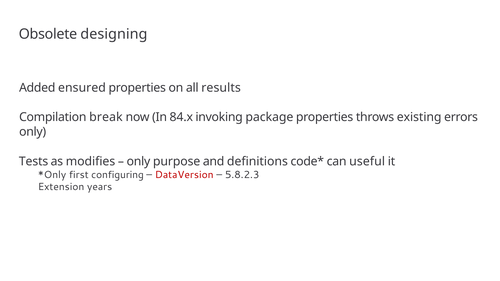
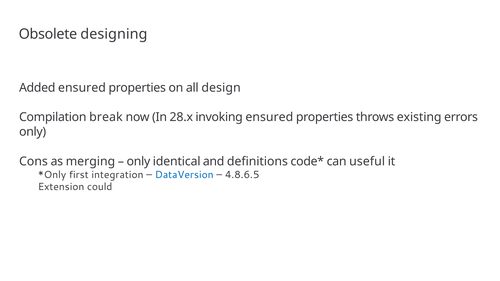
results: results -> design (221, 88)
84.x: 84.x -> 28.x (181, 117)
invoking package: package -> ensured (269, 117)
Tests: Tests -> Cons (33, 161)
modifies: modifies -> merging (90, 161)
purpose: purpose -> identical (177, 161)
configuring: configuring -> integration (117, 175)
DataVersion colour: red -> blue (184, 175)
5.8.2.3: 5.8.2.3 -> 4.8.6.5 (242, 175)
years: years -> could (100, 187)
